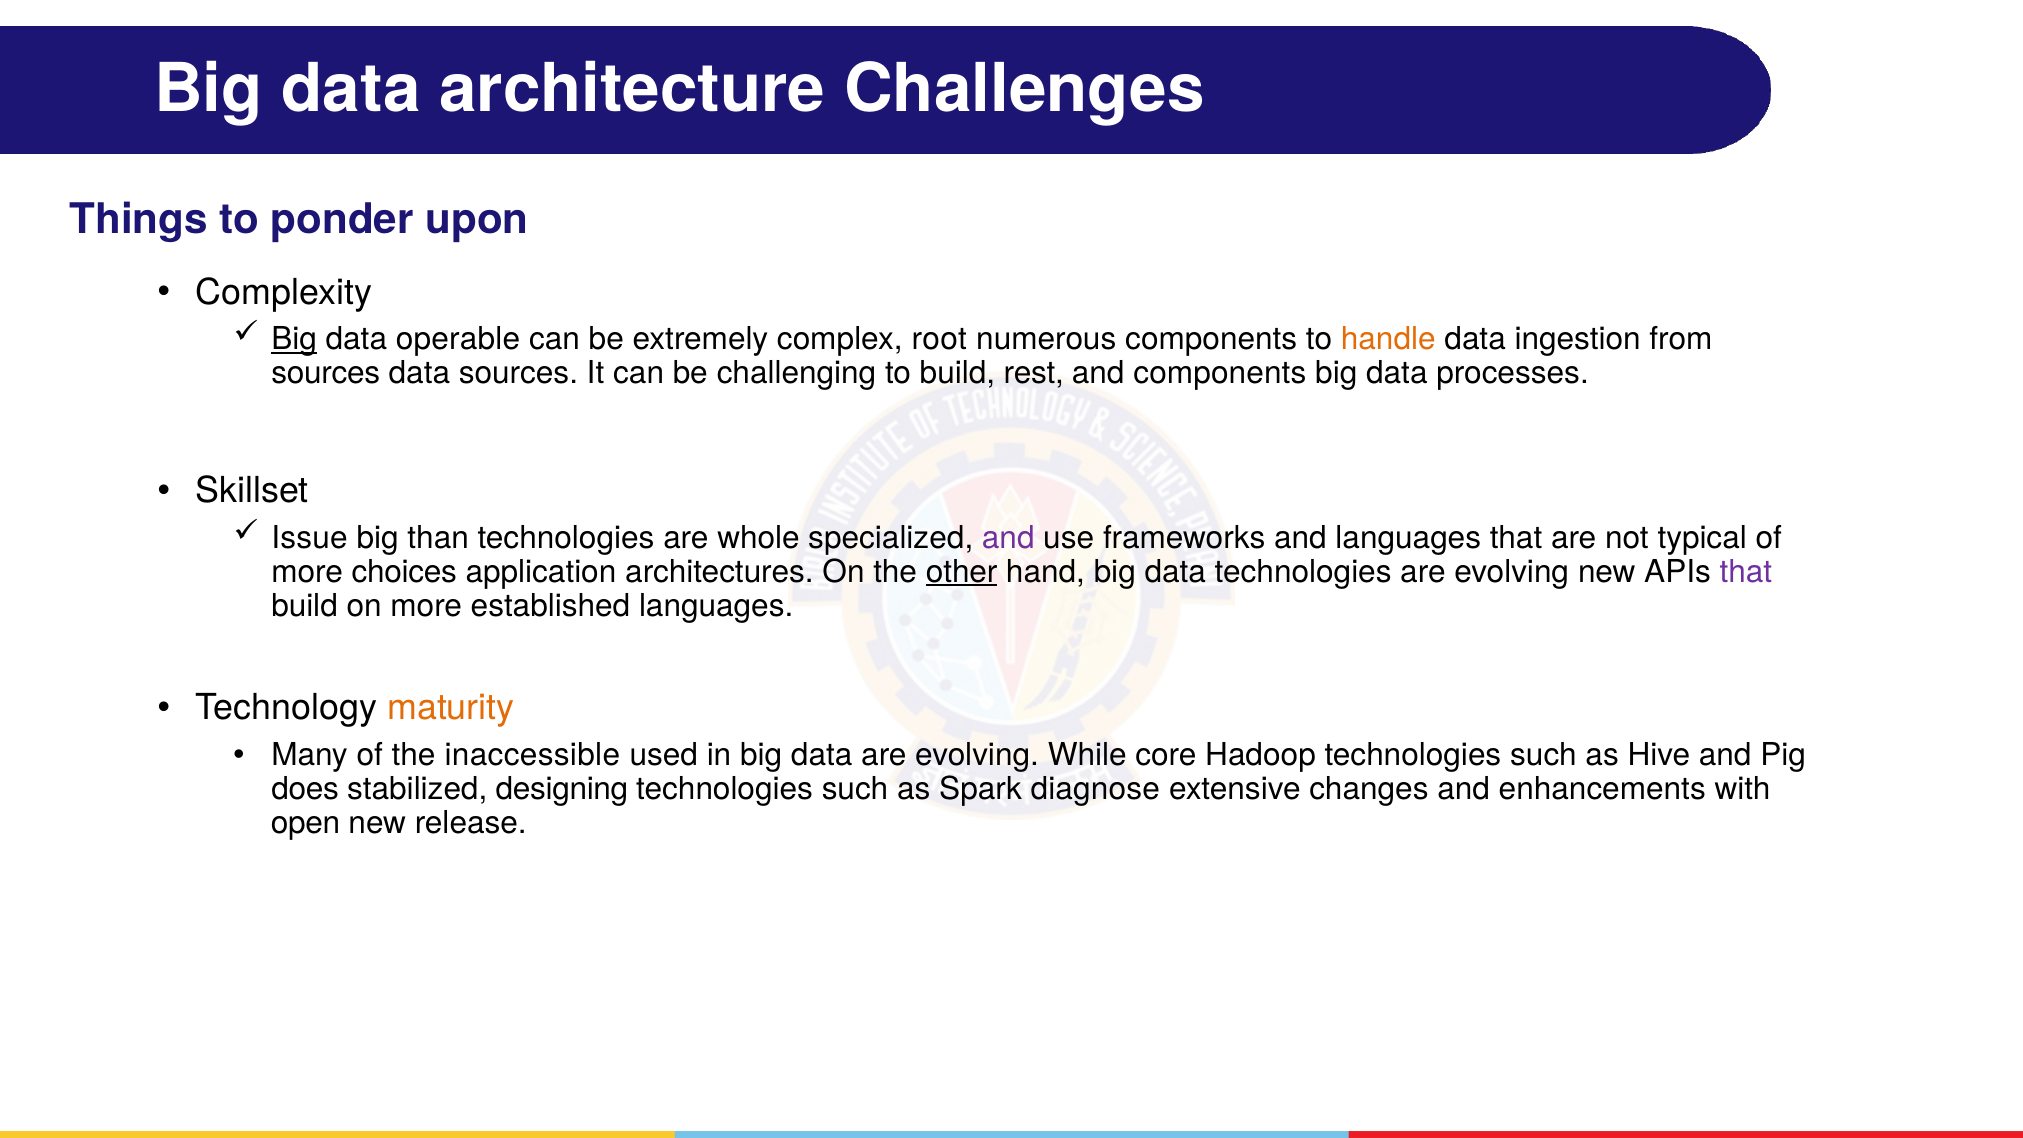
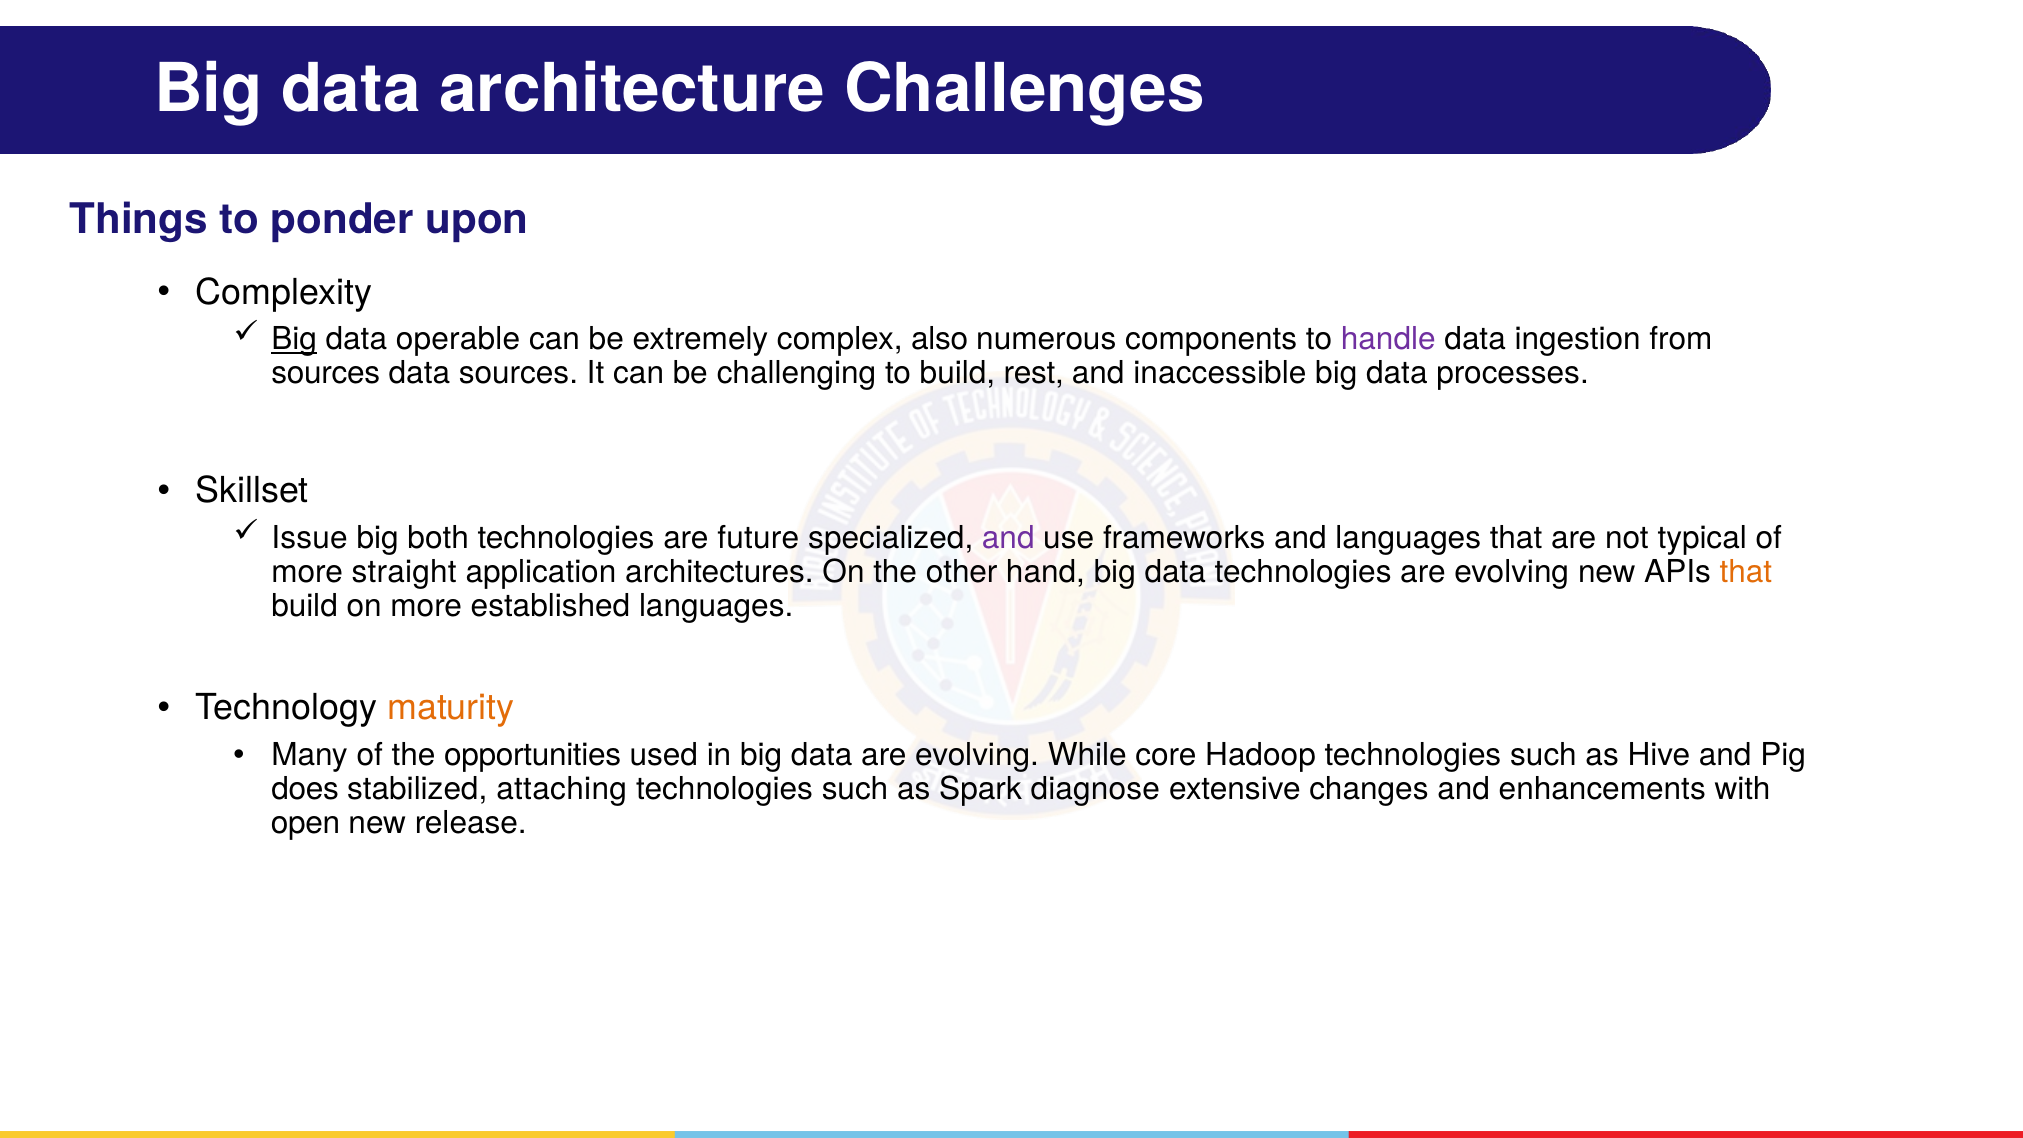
root: root -> also (940, 339)
handle colour: orange -> purple (1388, 339)
and components: components -> inaccessible (1220, 373)
than: than -> both (438, 538)
whole: whole -> future (758, 538)
choices: choices -> straight (404, 572)
other underline: present -> none (962, 572)
that colour: purple -> orange (1746, 572)
inaccessible: inaccessible -> opportunities (533, 755)
designing: designing -> attaching (562, 789)
